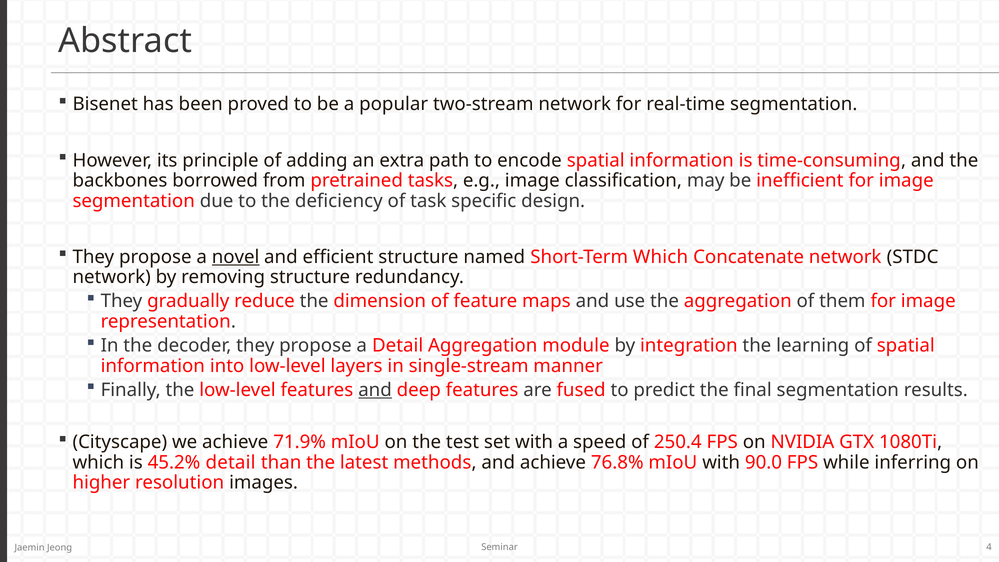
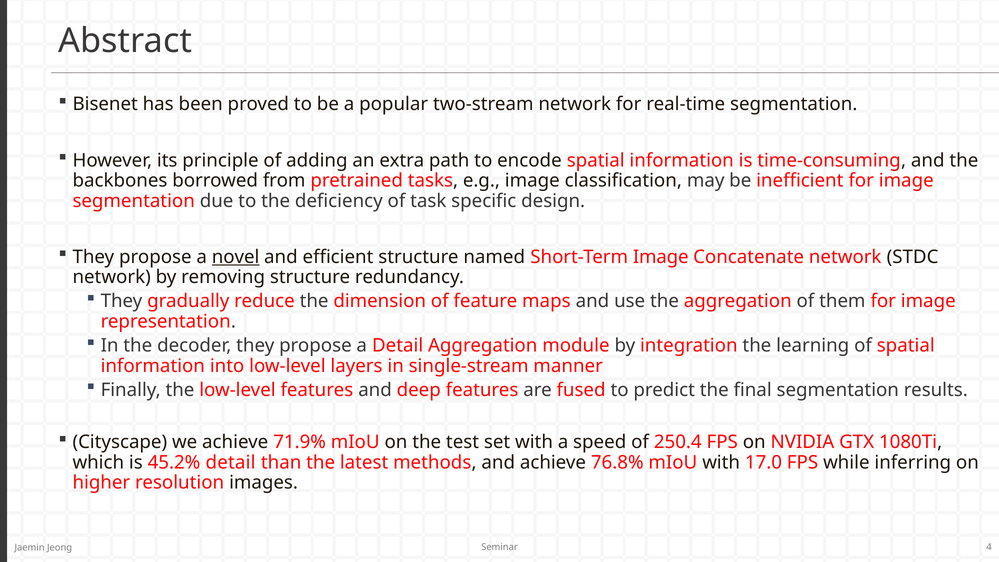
Short-Term Which: Which -> Image (661, 257)
and underline: present -> none (375, 390)
90.0: 90.0 -> 17.0 (763, 462)
